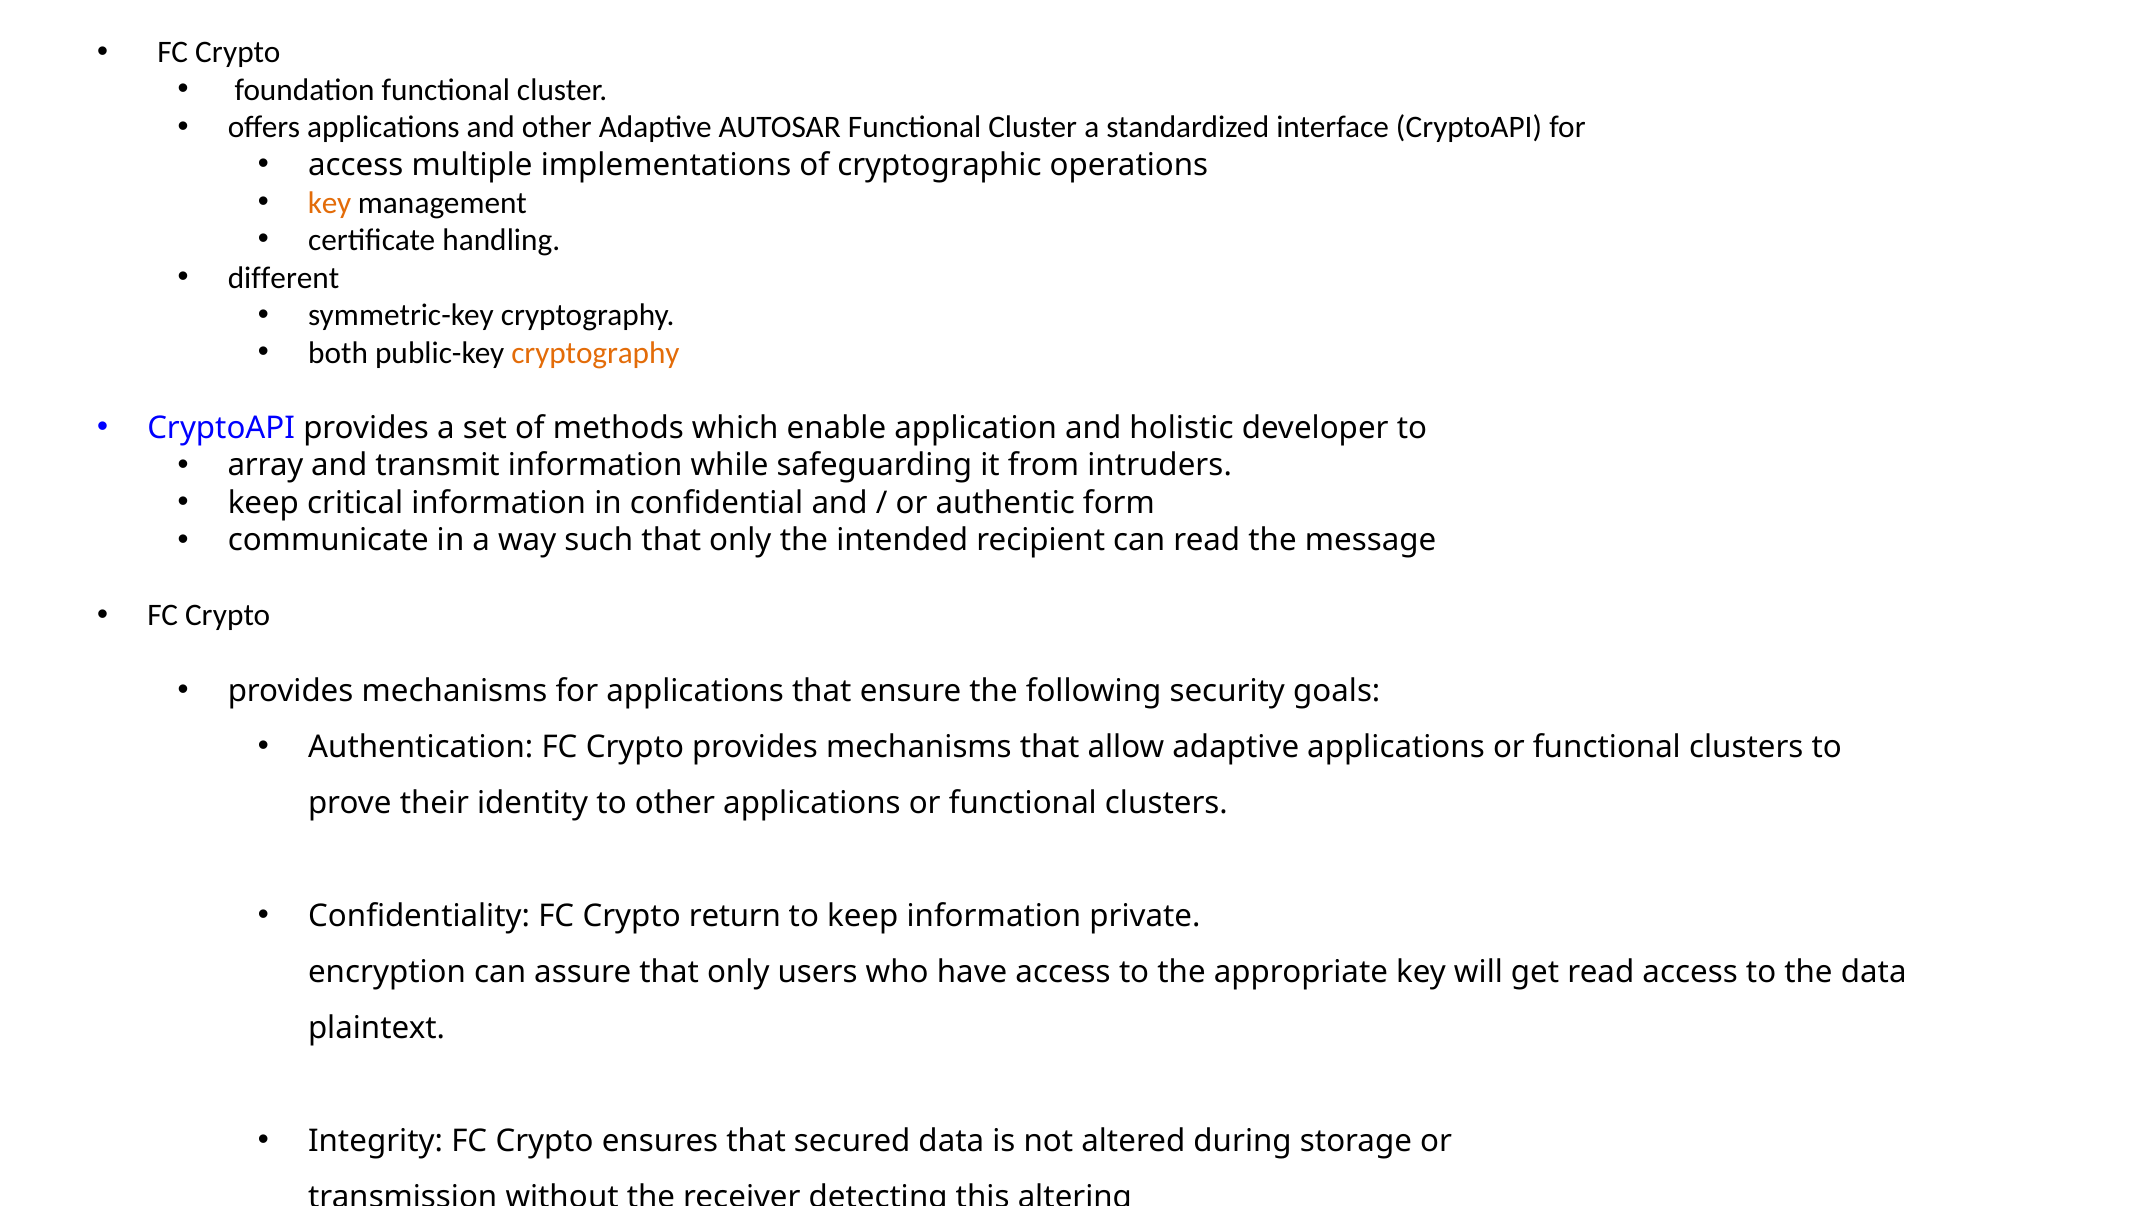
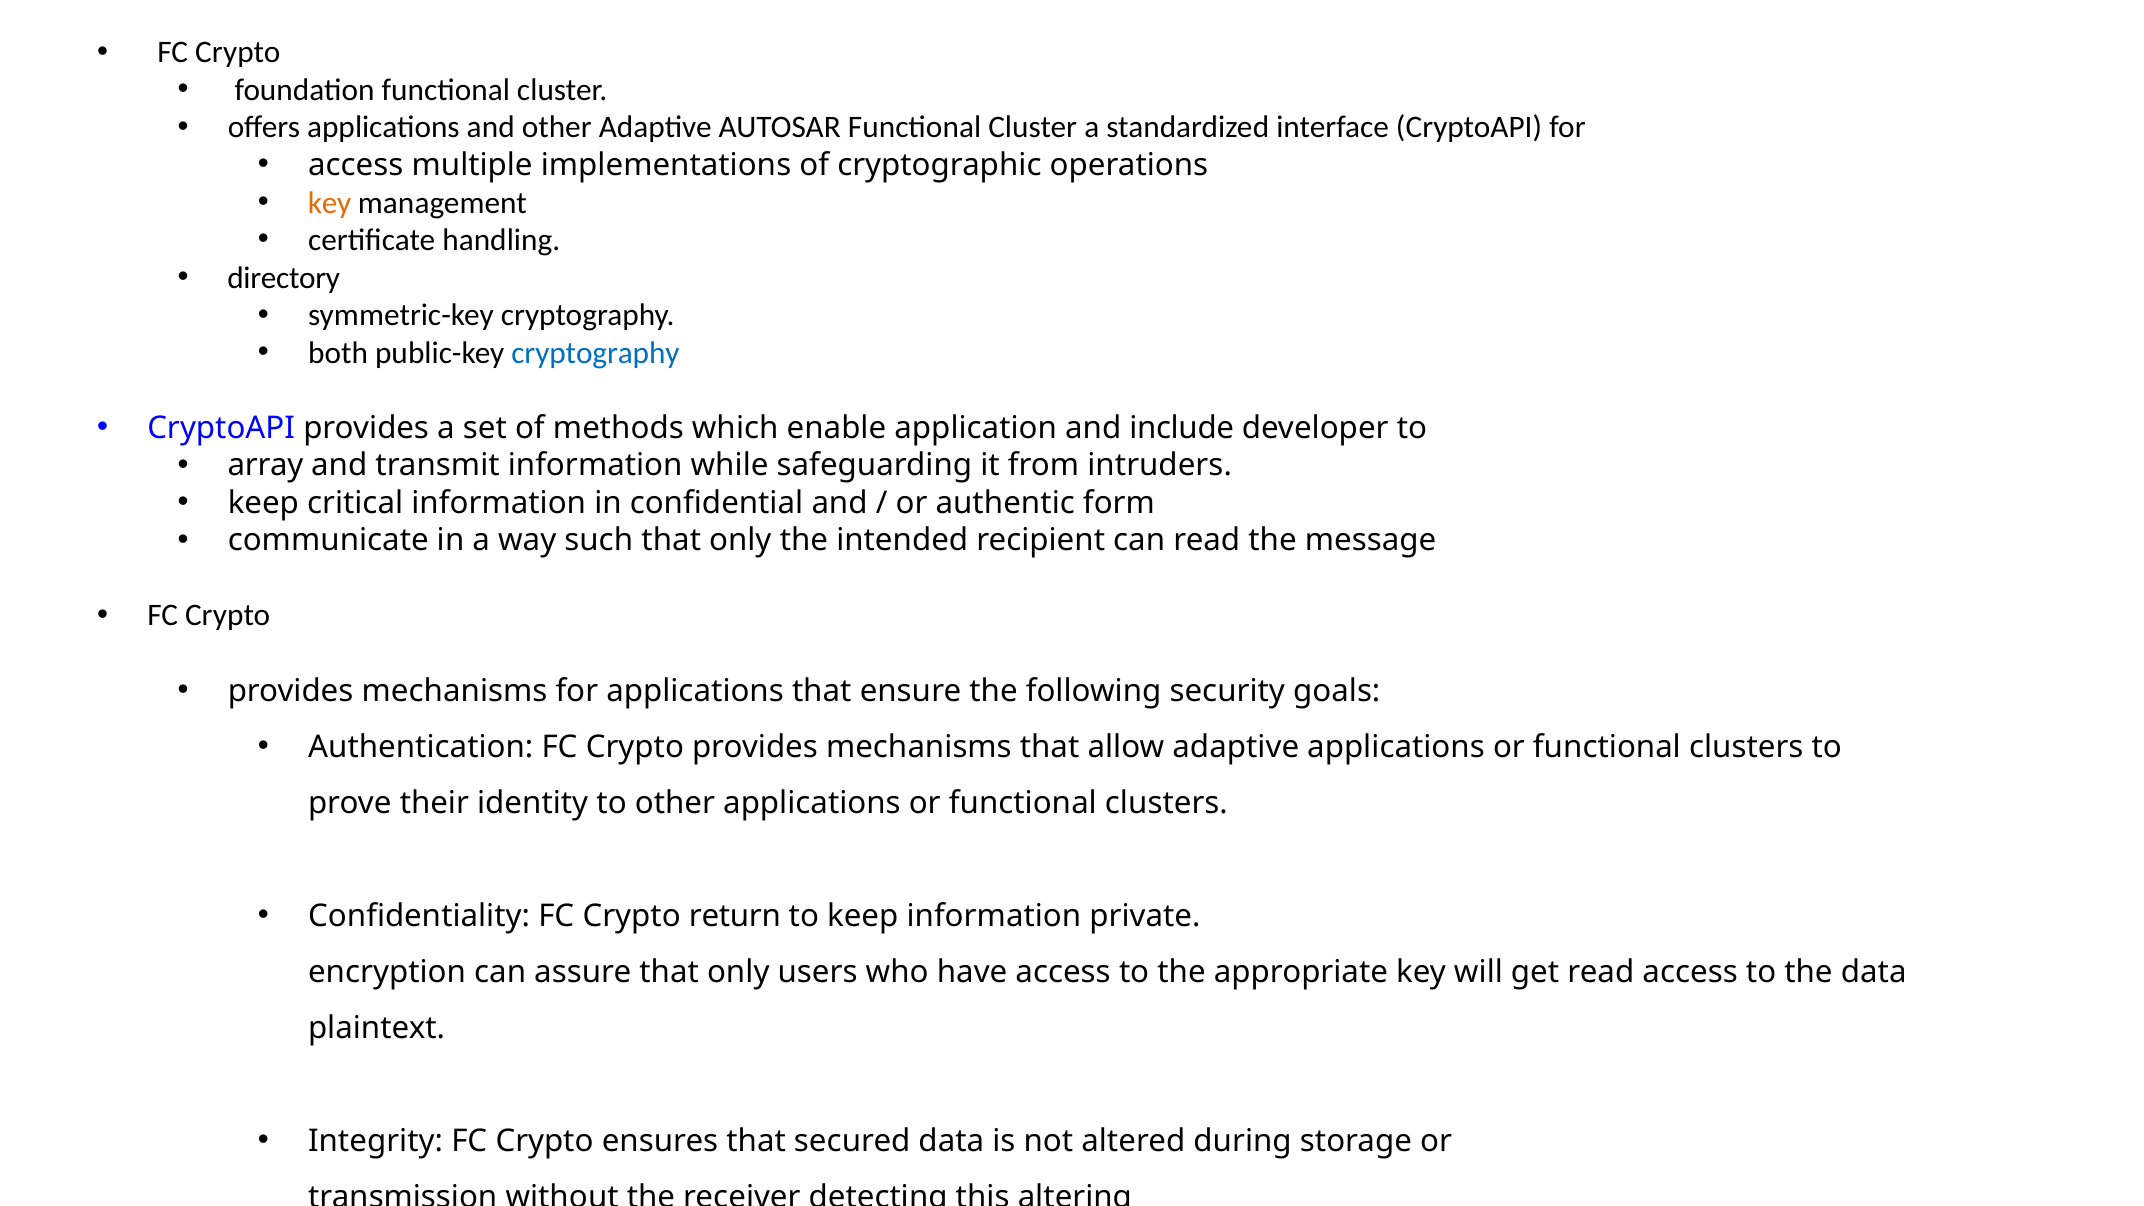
different: different -> directory (284, 278)
cryptography colour: orange -> blue (595, 353)
holistic: holistic -> include (1182, 428)
